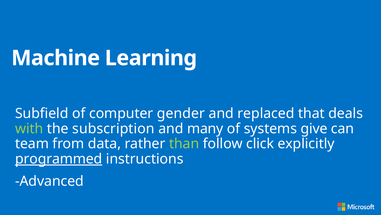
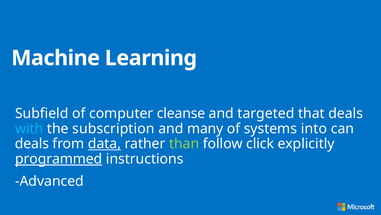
gender: gender -> cleanse (181, 113)
replaced: replaced -> targeted (266, 113)
with colour: light green -> light blue (29, 128)
give: give -> into (314, 128)
team: team -> deals (32, 143)
data underline: none -> present (105, 143)
